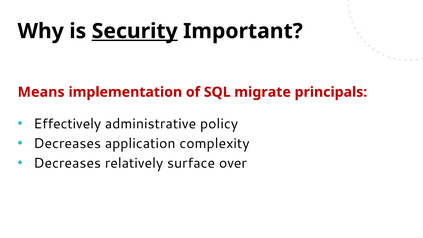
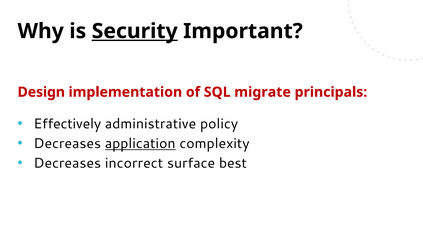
Means: Means -> Design (41, 92)
application underline: none -> present (140, 144)
relatively: relatively -> incorrect (134, 163)
over: over -> best (233, 163)
